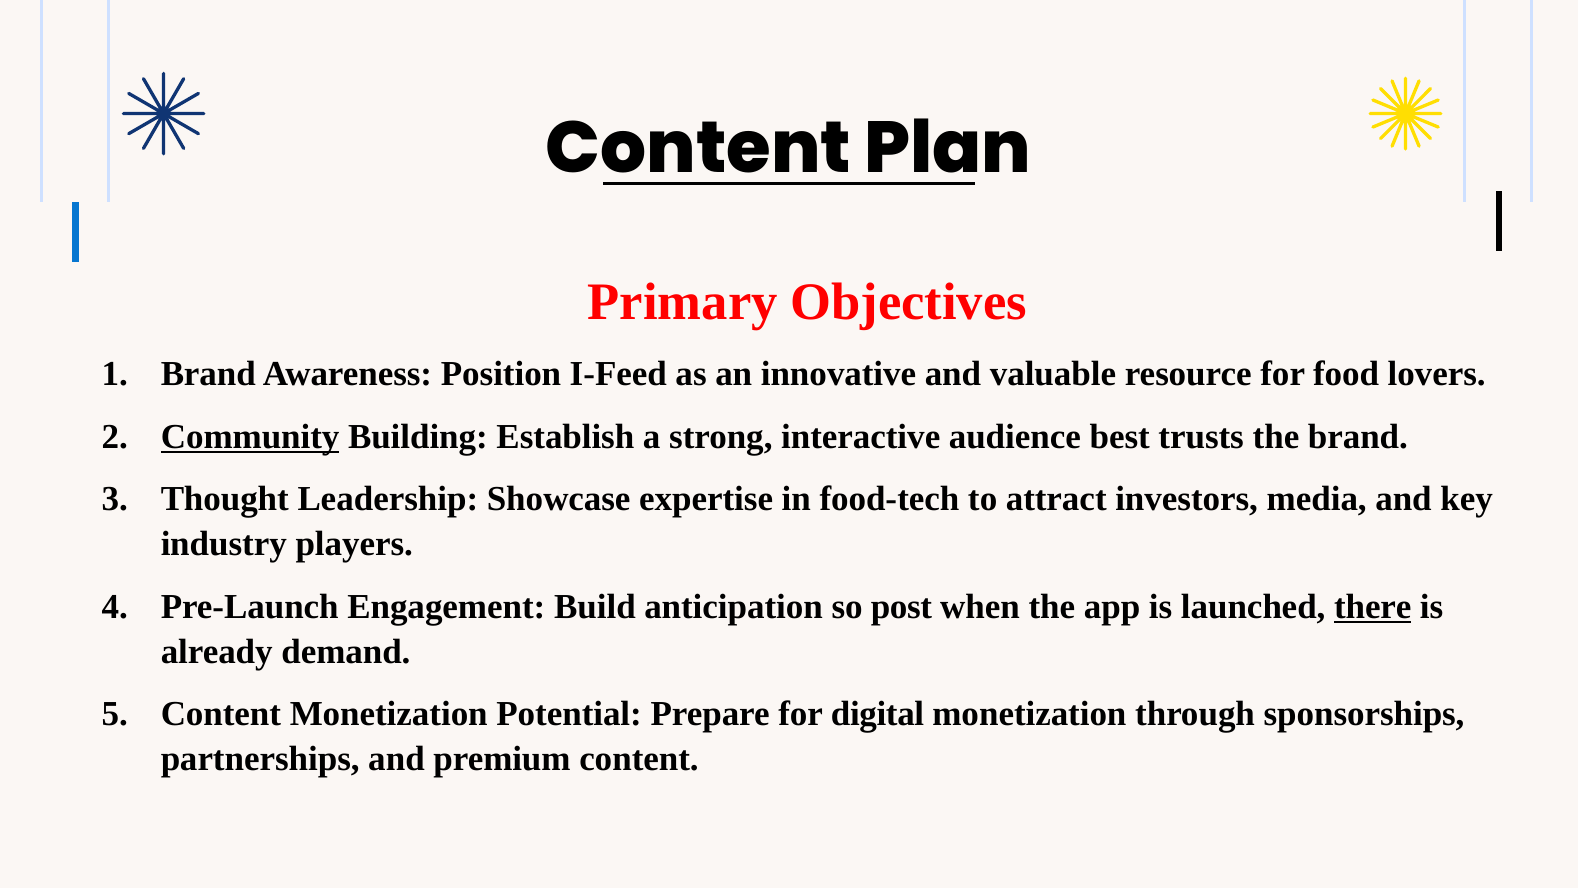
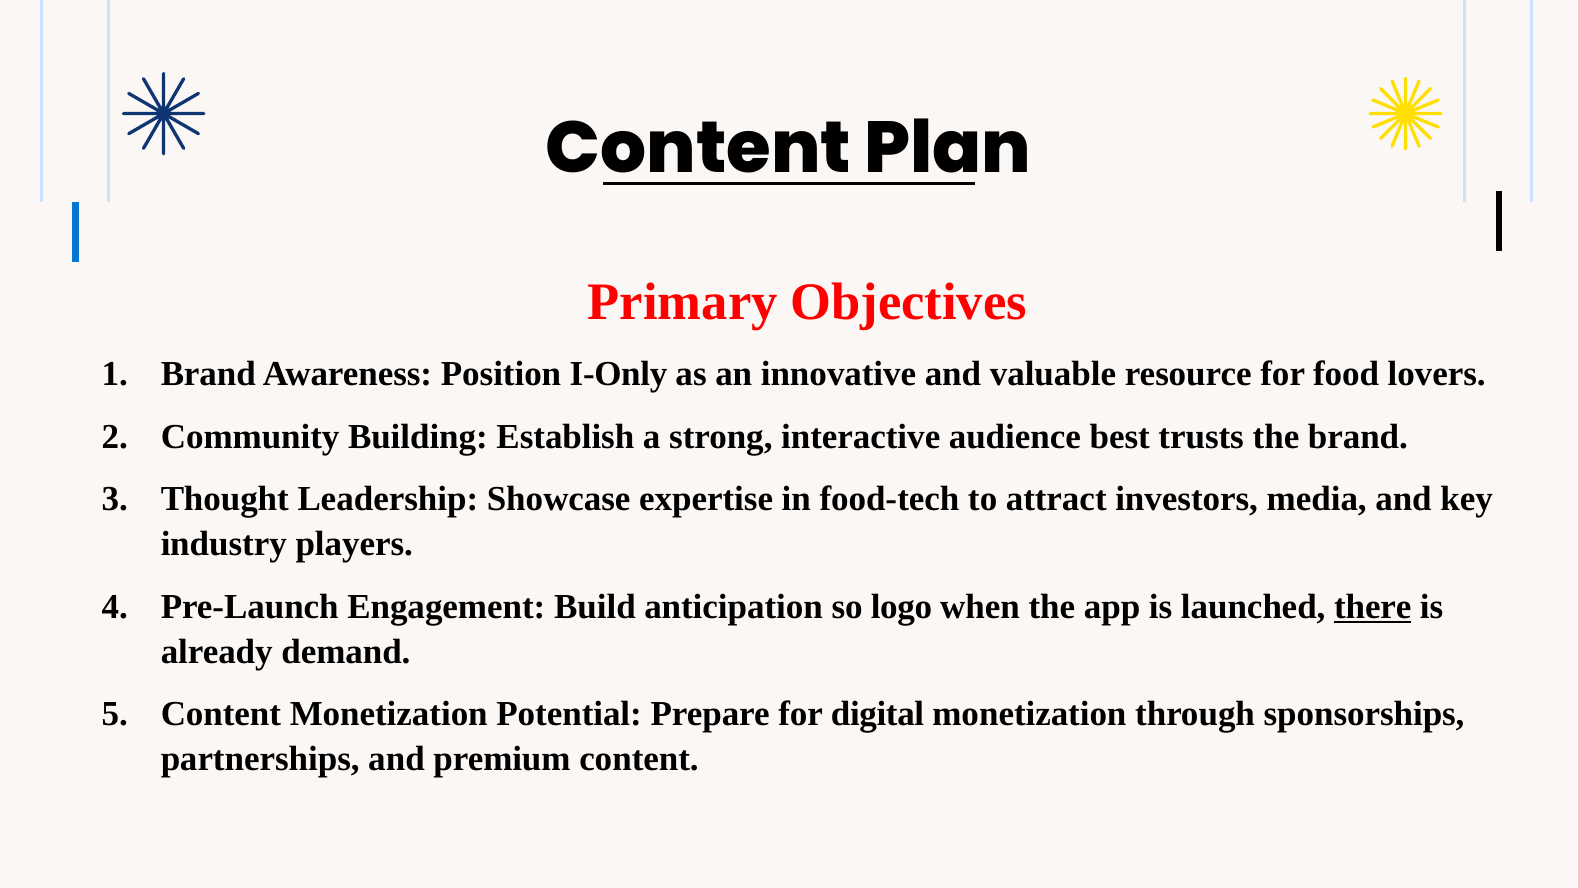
I-Feed: I-Feed -> I-Only (618, 374)
Community underline: present -> none (250, 437)
post: post -> logo (901, 607)
